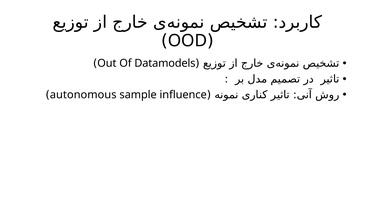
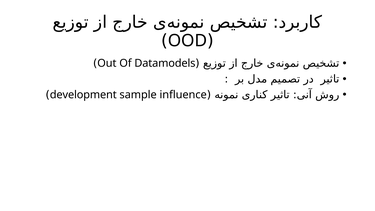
autonomous: autonomous -> development (83, 95)
